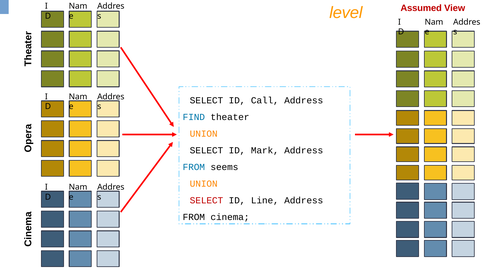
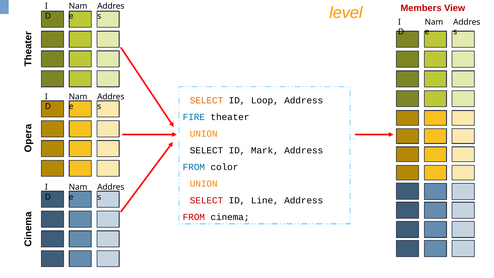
Assumed: Assumed -> Members (421, 8)
SELECT colour: black -> orange (206, 100)
Call: Call -> Loop (265, 100)
FIND: FIND -> FIRE (194, 117)
seems: seems -> color (224, 167)
FROM colour: black -> red (194, 217)
